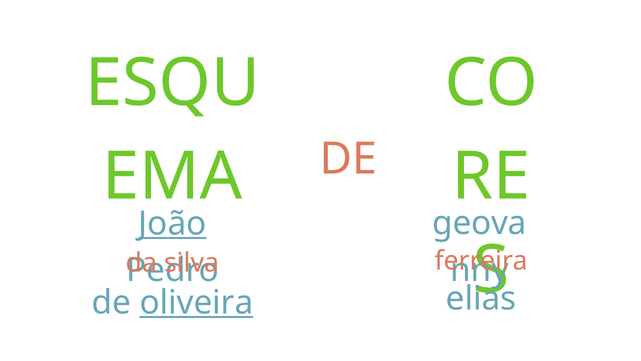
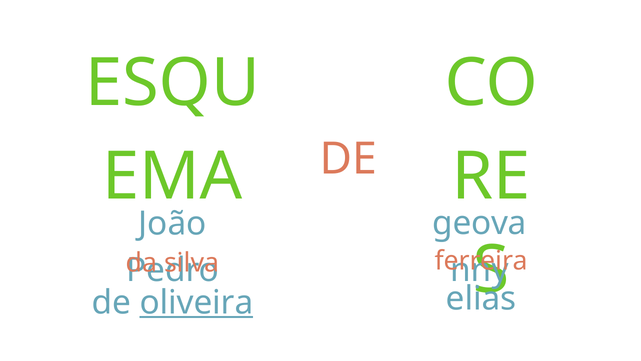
João underline: present -> none (172, 223)
